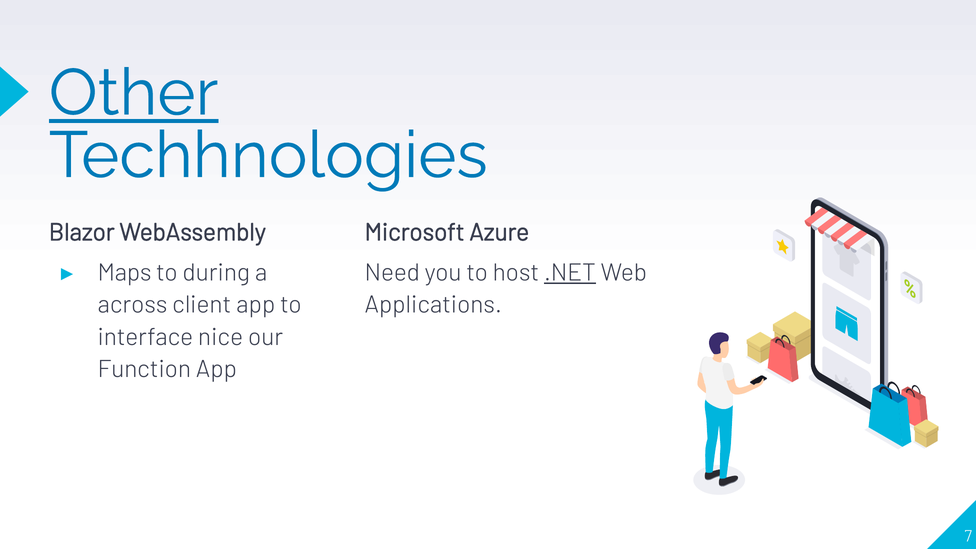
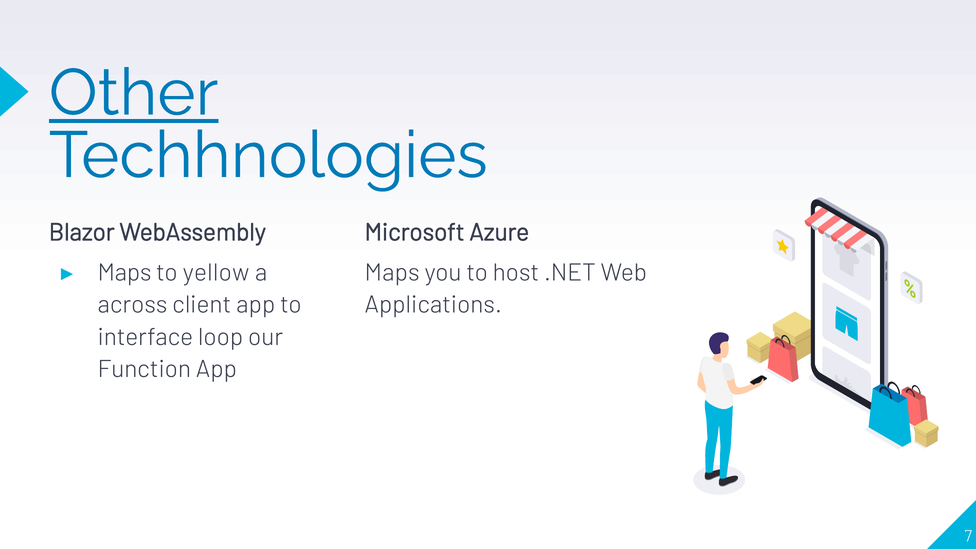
during: during -> yellow (216, 273)
Need: Need -> Maps (392, 273)
.NET underline: present -> none (570, 273)
nice: nice -> loop (221, 337)
